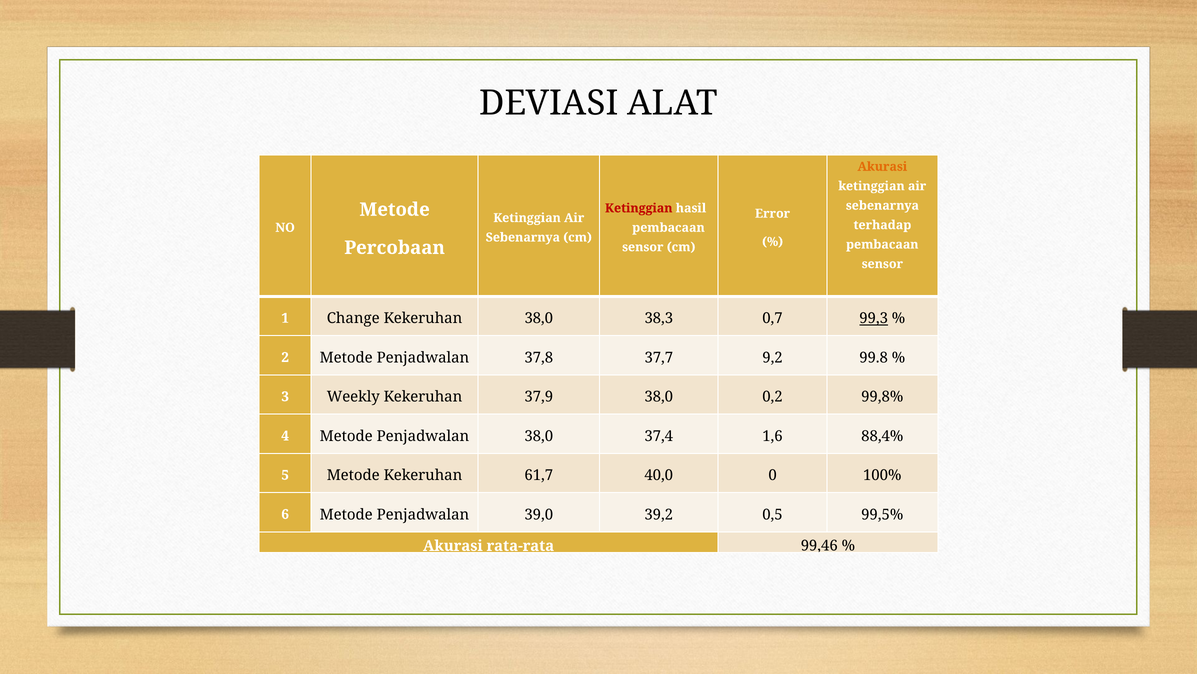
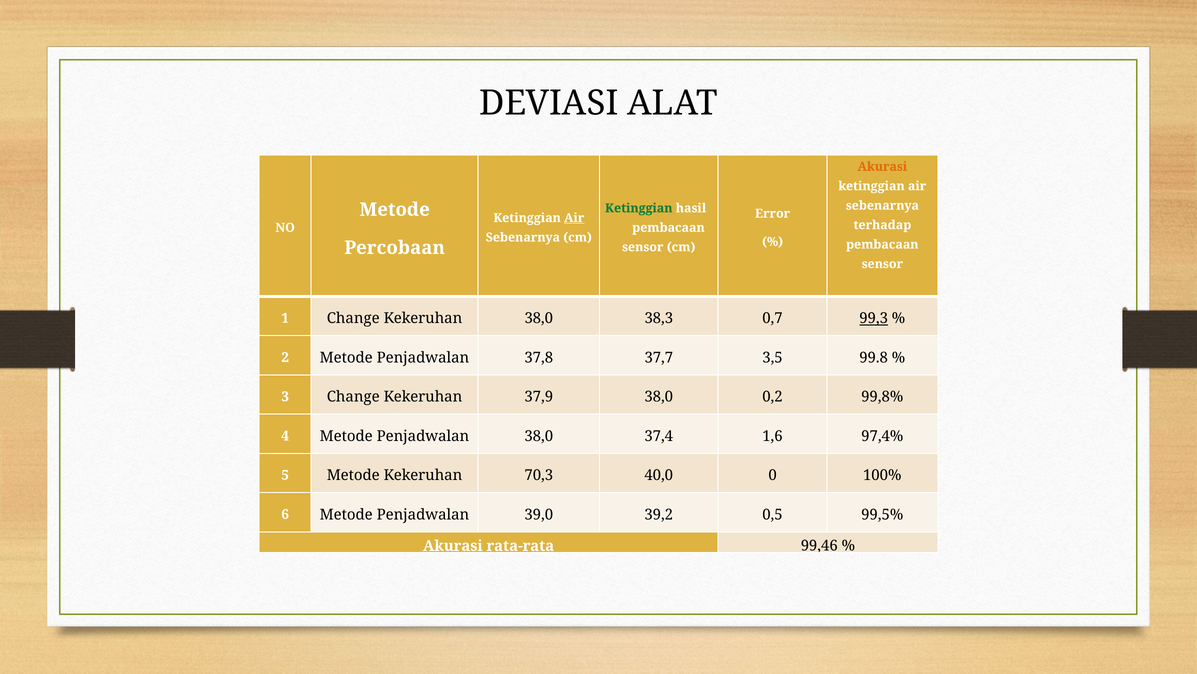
Ketinggian colour: red -> green (639, 208)
Air underline: none -> present (574, 218)
9,2: 9,2 -> 3,5 (773, 357)
3 Weekly: Weekly -> Change (353, 397)
88,4%: 88,4% -> 97,4% (882, 436)
61,7: 61,7 -> 70,3 (539, 475)
